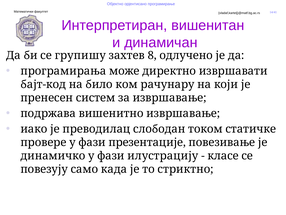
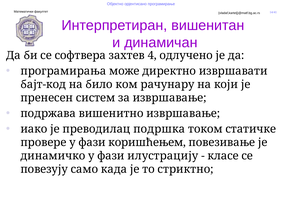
групишу: групишу -> софтвера (80, 55)
8: 8 -> 4 (152, 55)
слободан: слободан -> подршка (159, 129)
презентације: презентације -> коришћењем (147, 142)
